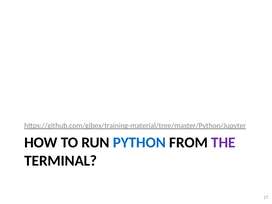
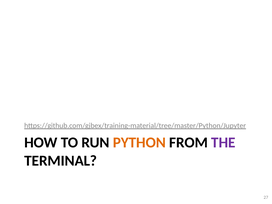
PYTHON colour: blue -> orange (139, 143)
